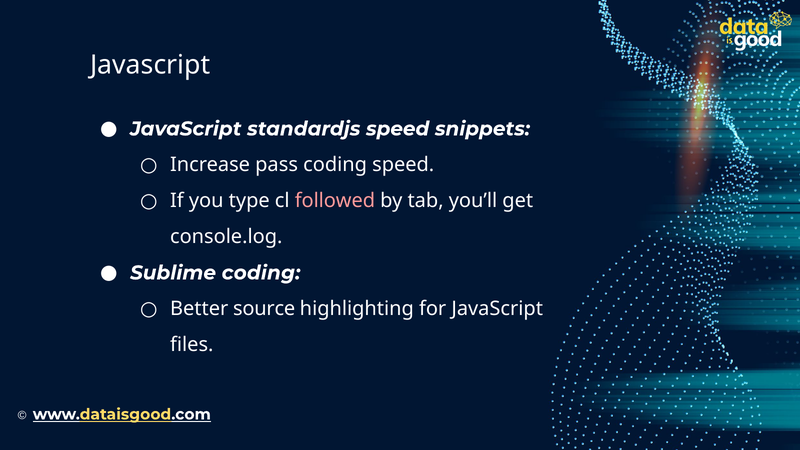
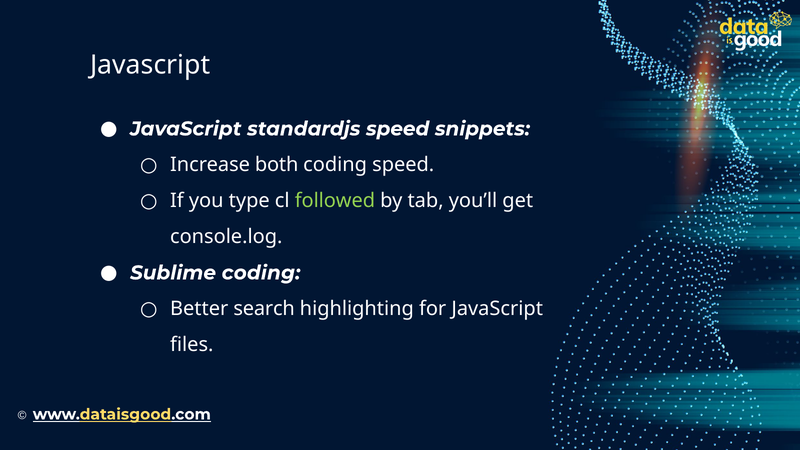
pass: pass -> both (277, 165)
followed colour: pink -> light green (335, 201)
source: source -> search (264, 309)
